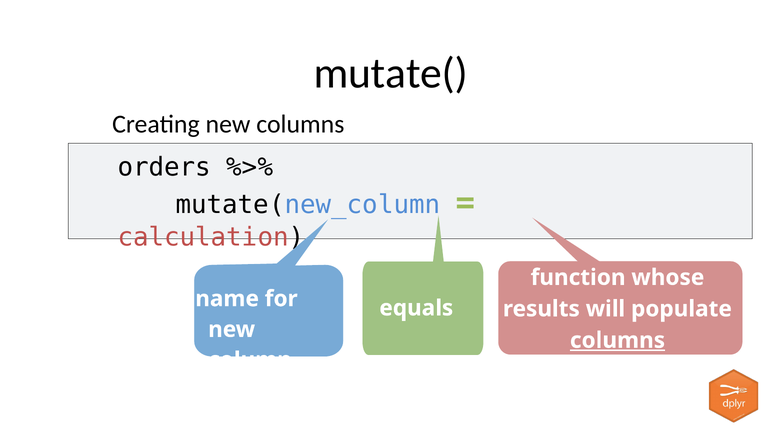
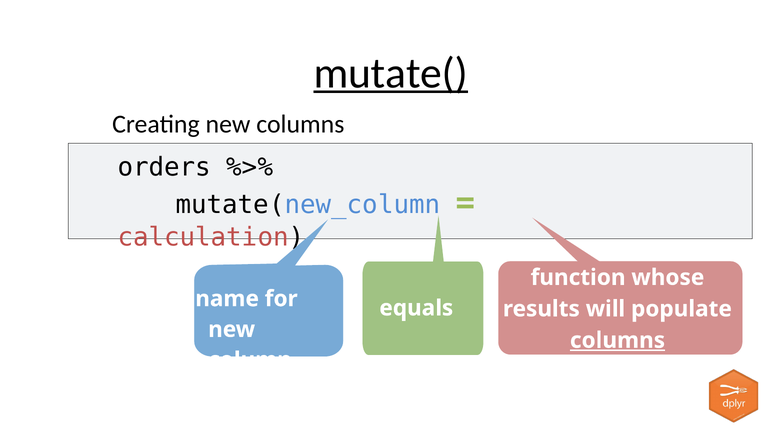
mutate( underline: none -> present (391, 73)
